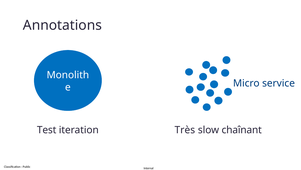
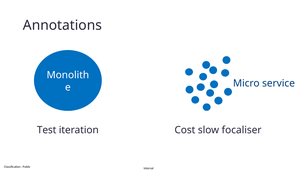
Très: Très -> Cost (185, 130)
chaînant: chaînant -> focaliser (242, 130)
